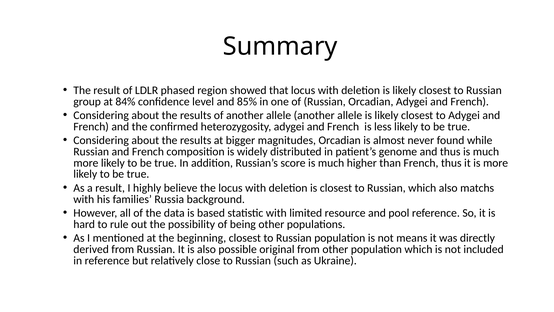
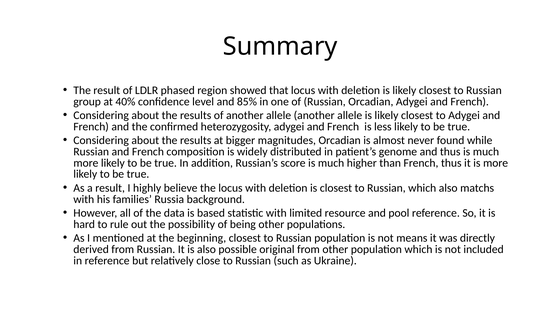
84%: 84% -> 40% (125, 101)
